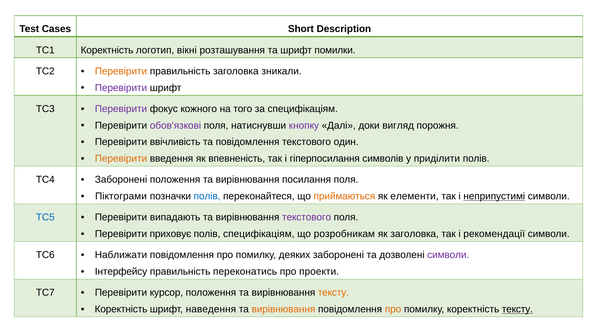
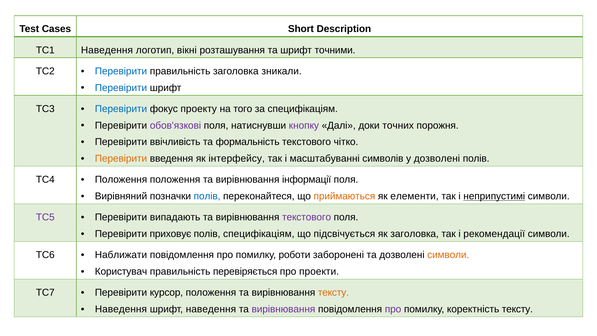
TC1 Коректність: Коректність -> Наведення (107, 50)
помилки: помилки -> точними (335, 50)
Перевірити colour: orange -> blue (121, 71)
Перевірити colour: purple -> blue (121, 88)
Перевірити colour: purple -> blue (121, 109)
кожного: кожного -> проекту (199, 109)
вигляд: вигляд -> точних (398, 125)
та повідомлення: повідомлення -> формальність (248, 142)
один: один -> чітко (346, 142)
впевненість: впевненість -> інтерфейсу (237, 158)
гіперпосилання: гіперпосилання -> масштабуванні (325, 158)
у приділити: приділити -> дозволені (437, 158)
Заборонені: Заборонені -> Положення (121, 180)
посилання: посилання -> інформації (307, 180)
Піктограми: Піктограми -> Вирівняний (121, 196)
TC5 colour: blue -> purple (45, 217)
розробникам: розробникам -> підсвічується (344, 234)
деяких: деяких -> роботи (295, 255)
символи colour: purple -> orange (448, 255)
Інтерфейсу: Інтерфейсу -> Користувач (121, 271)
переконатись: переконатись -> перевіряється (245, 271)
Коректність: Коректність -> Наведення (121, 309)
вирівнювання colour: orange -> purple (283, 309)
про colour: orange -> purple (393, 309)
тексту underline: present -> none (517, 309)
